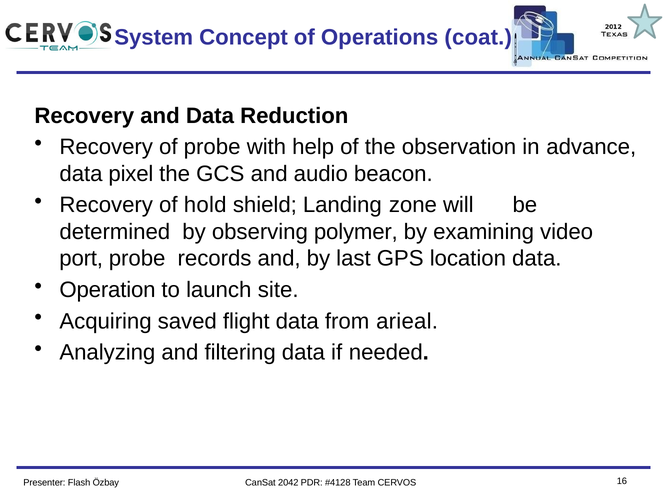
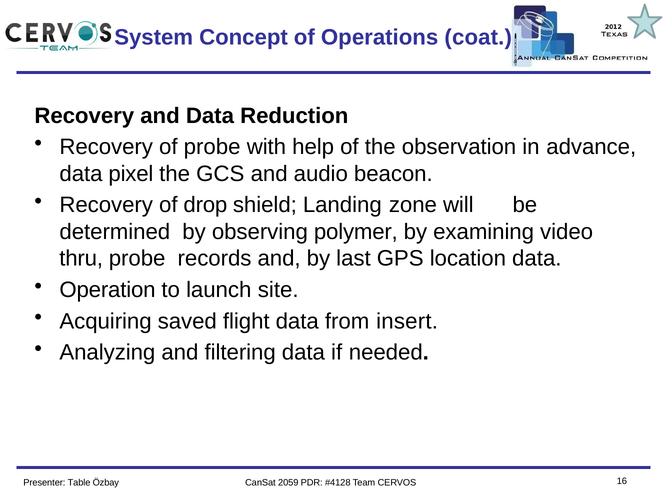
hold: hold -> drop (205, 205)
port: port -> thru (81, 258)
arieal: arieal -> insert (407, 321)
Flash: Flash -> Table (79, 482)
2042: 2042 -> 2059 (288, 482)
